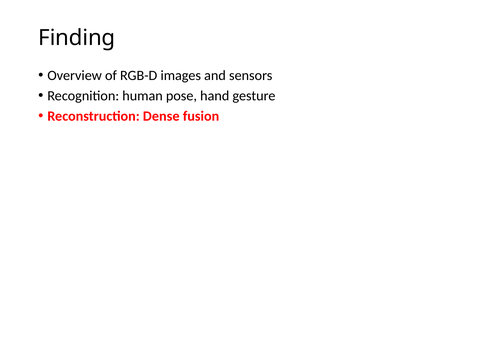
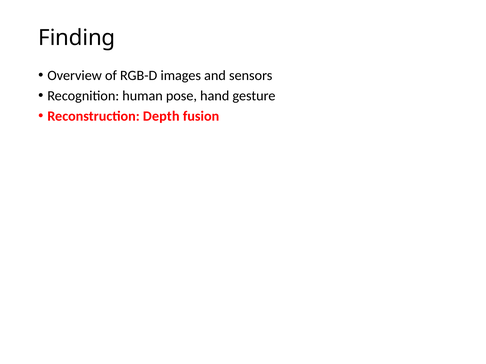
Dense: Dense -> Depth (161, 116)
